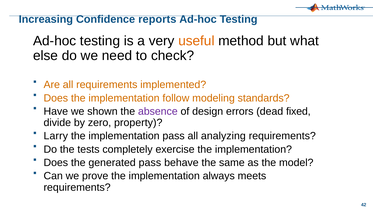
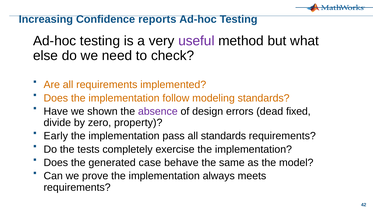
useful colour: orange -> purple (196, 41)
Larry: Larry -> Early (56, 136)
all analyzing: analyzing -> standards (223, 136)
generated pass: pass -> case (150, 163)
